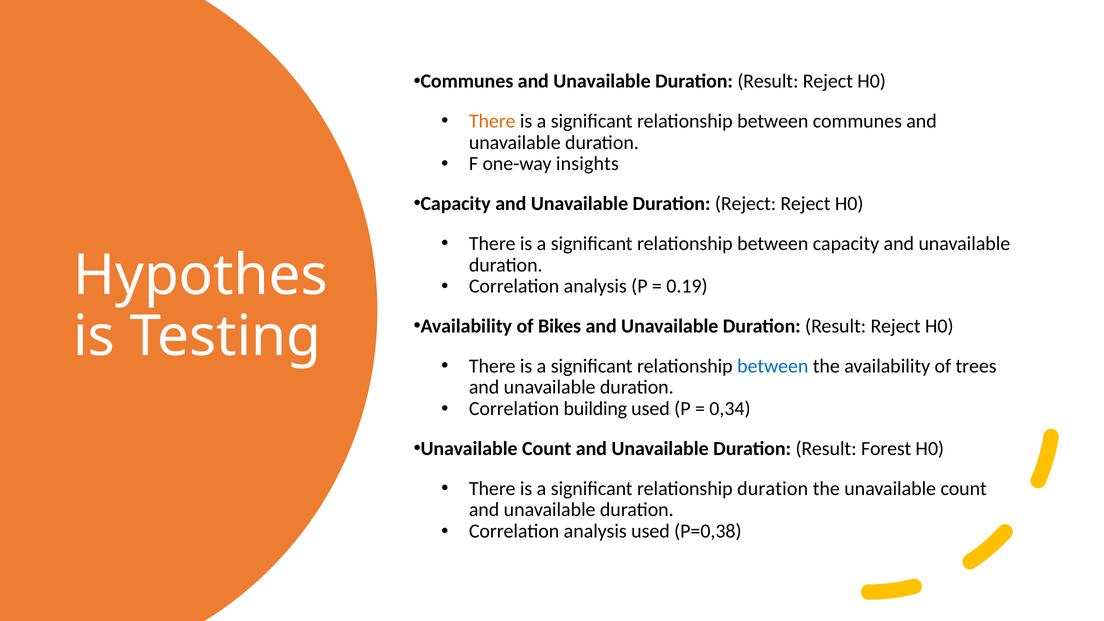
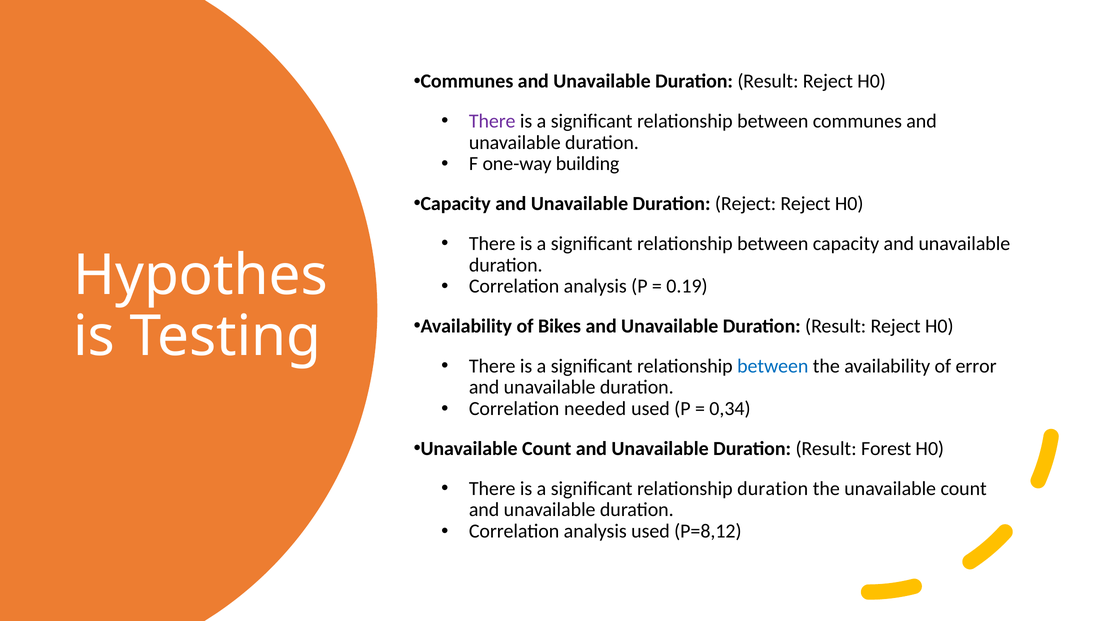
There colour: orange -> purple (492, 121)
insights: insights -> building (588, 164)
trees: trees -> error (976, 366)
building: building -> needed (595, 409)
P=0,38: P=0,38 -> P=8,12 (708, 531)
